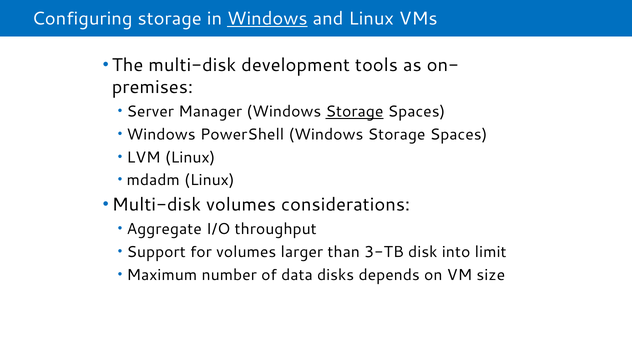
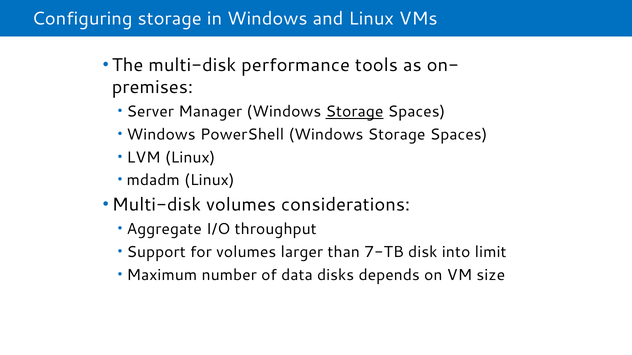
Windows underline: present -> none (267, 19)
development: development -> performance (296, 65)
3-TB: 3-TB -> 7-TB (384, 252)
